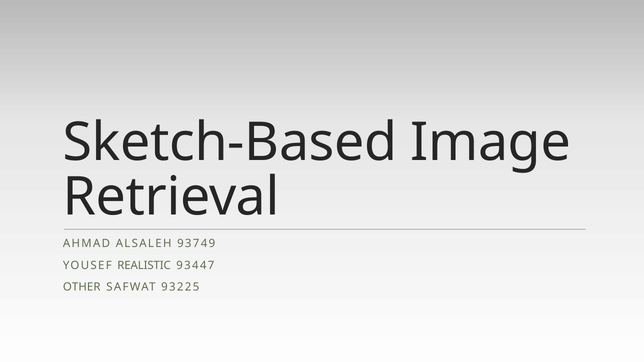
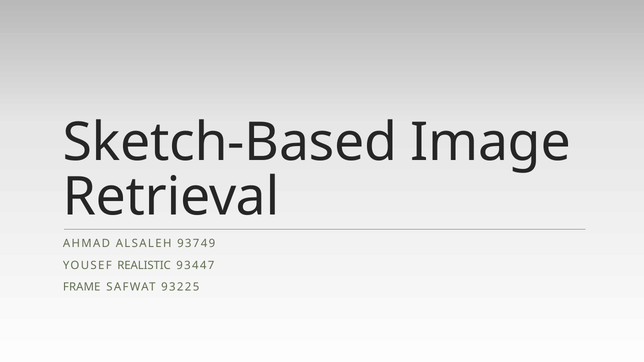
OTHER: OTHER -> FRAME (82, 287)
